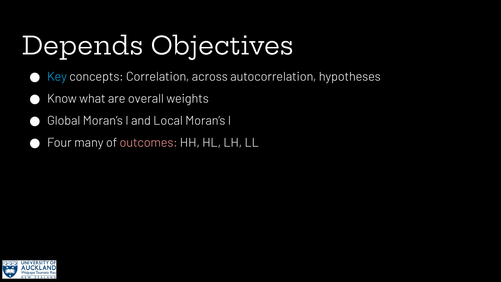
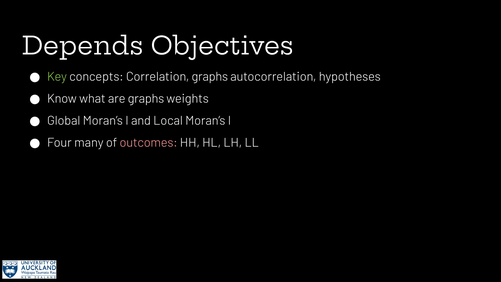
Key colour: light blue -> light green (57, 77)
Correlation across: across -> graphs (210, 77)
are overall: overall -> graphs (146, 99)
